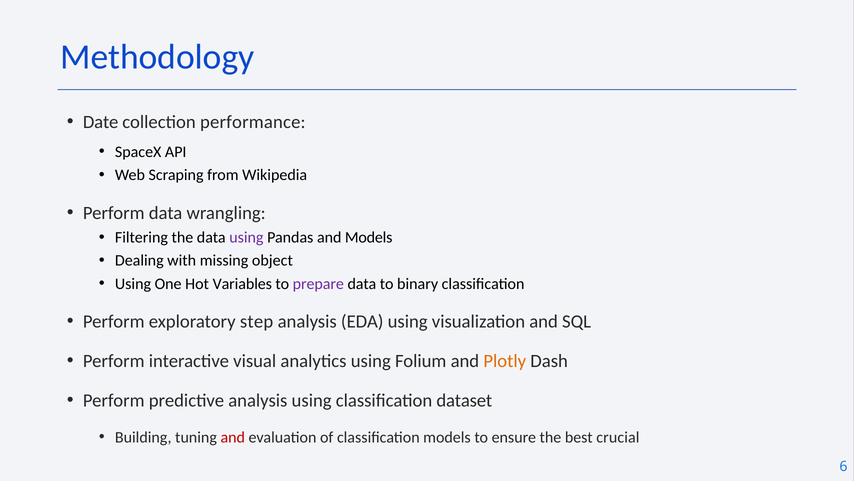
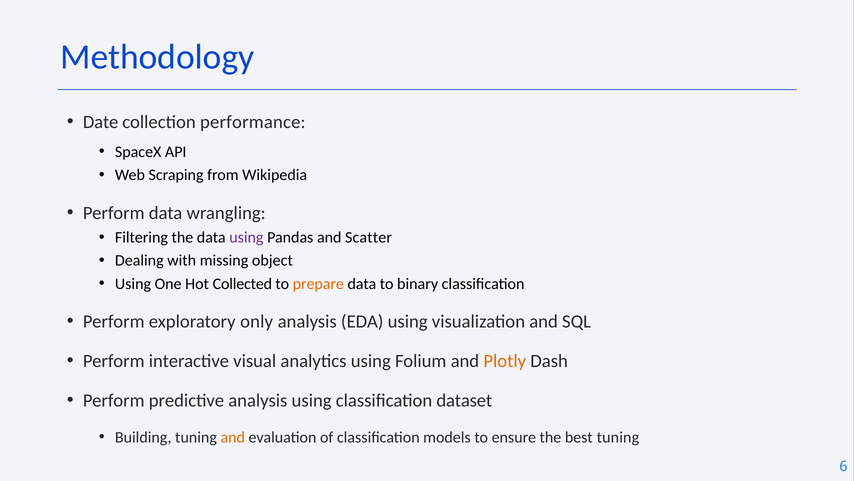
and Models: Models -> Scatter (369, 237)
Variables: Variables -> Collected (242, 283)
prepare colour: purple -> orange (318, 283)
step: step -> only (257, 321)
and colour: red -> orange (233, 437)
best crucial: crucial -> tuning (618, 437)
